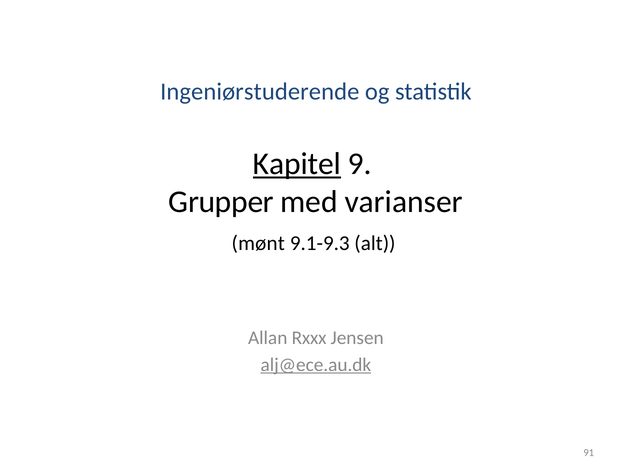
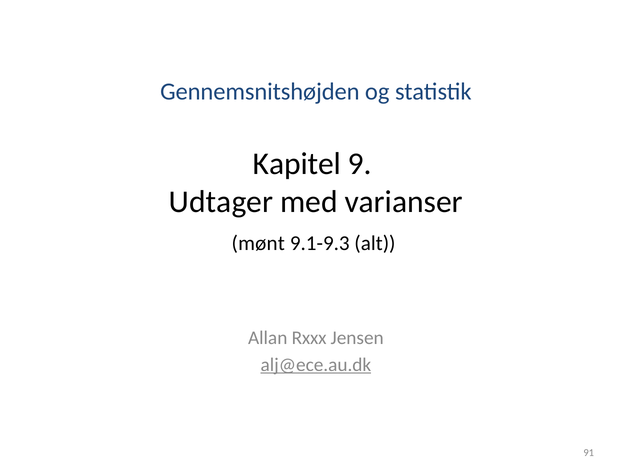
Ingeniørstuderende: Ingeniørstuderende -> Gennemsnitshøjden (260, 92)
Kapitel underline: present -> none (297, 164)
Grupper: Grupper -> Udtager (221, 202)
